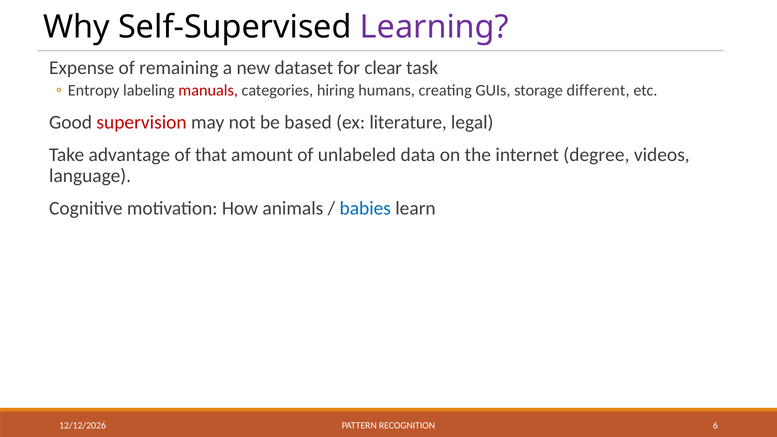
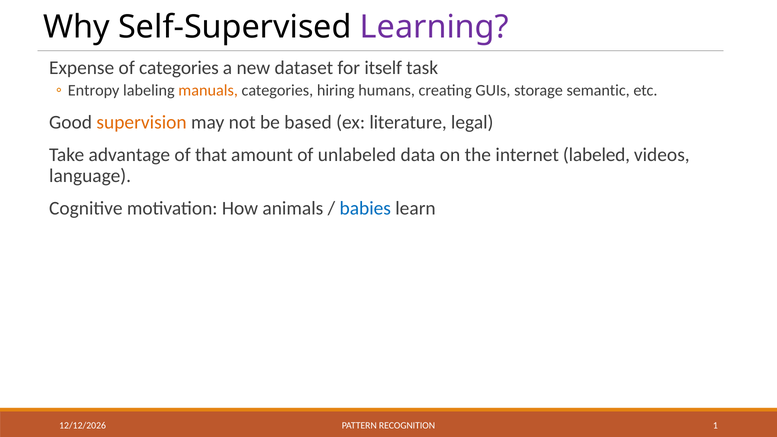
of remaining: remaining -> categories (179, 68)
clear: clear -> itself (383, 68)
manuals colour: red -> orange (208, 90)
different: different -> semantic (598, 90)
supervision colour: red -> orange (142, 123)
degree: degree -> labeled (597, 155)
6: 6 -> 1 (715, 426)
